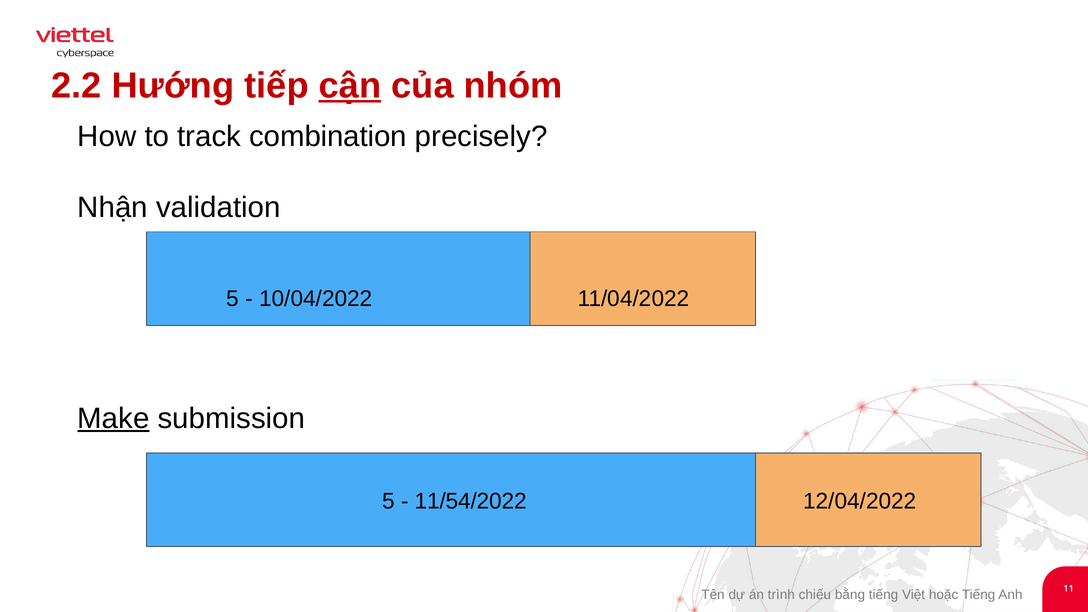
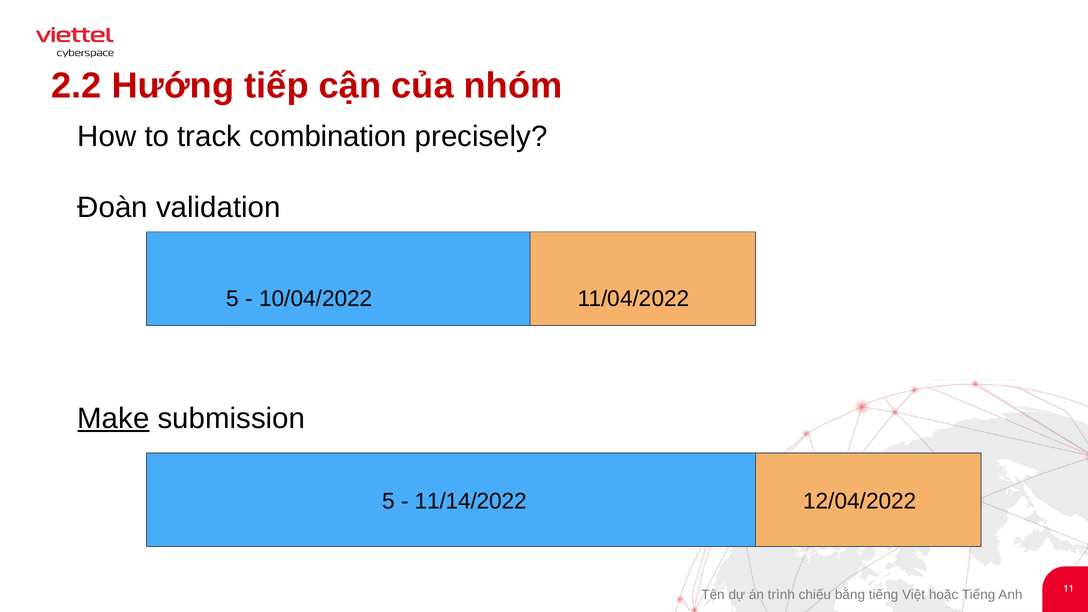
cận underline: present -> none (350, 86)
Nhận: Nhận -> Đoàn (113, 207)
11/54/2022: 11/54/2022 -> 11/14/2022 (471, 501)
